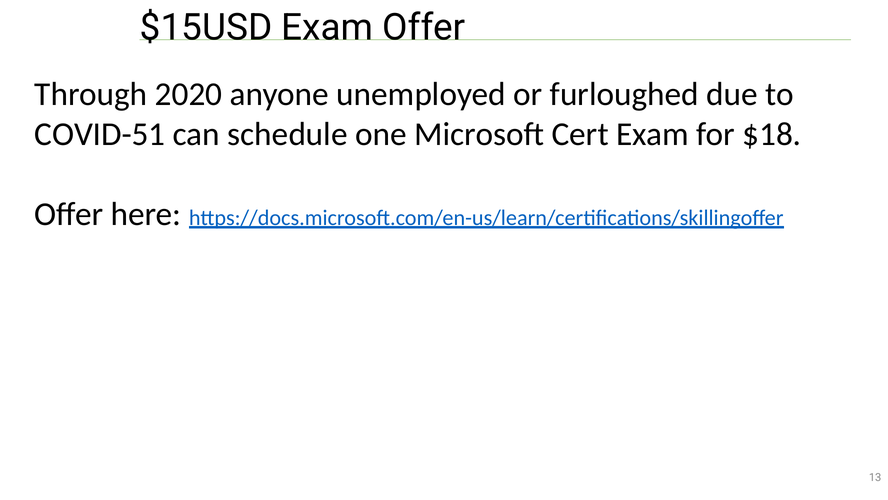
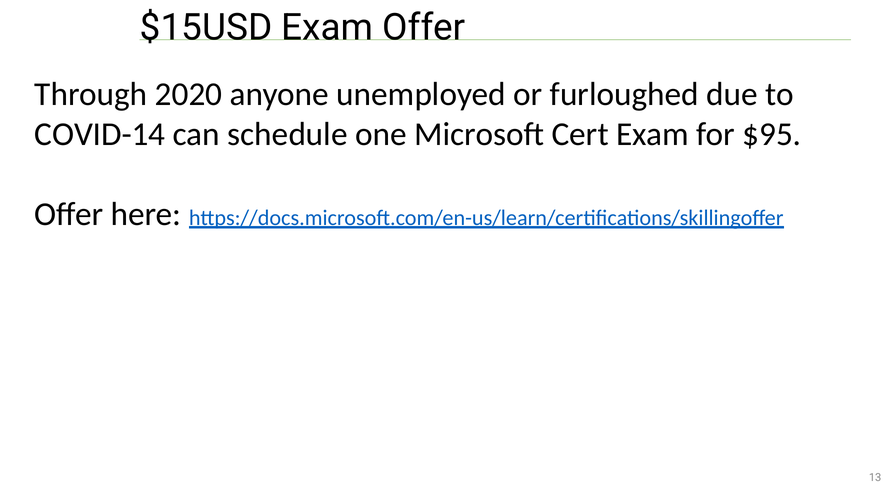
COVID-51: COVID-51 -> COVID-14 (100, 134)
$18: $18 -> $95 (772, 134)
